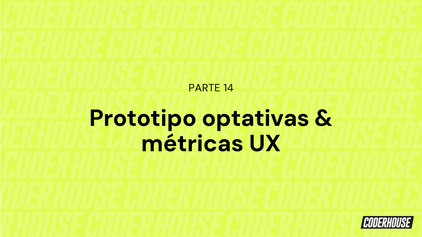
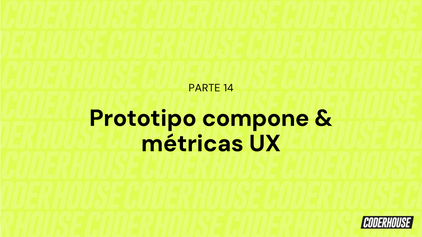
optativas: optativas -> compone (256, 118)
